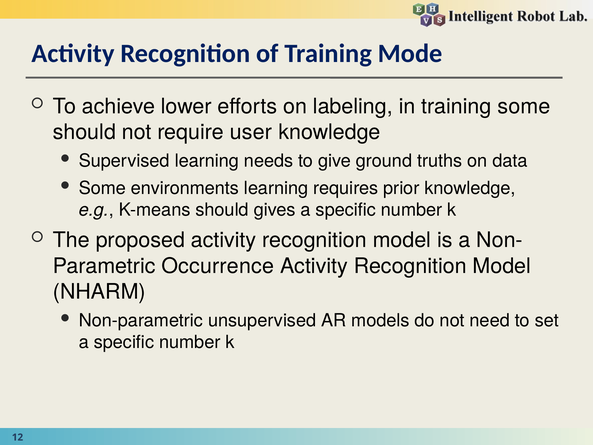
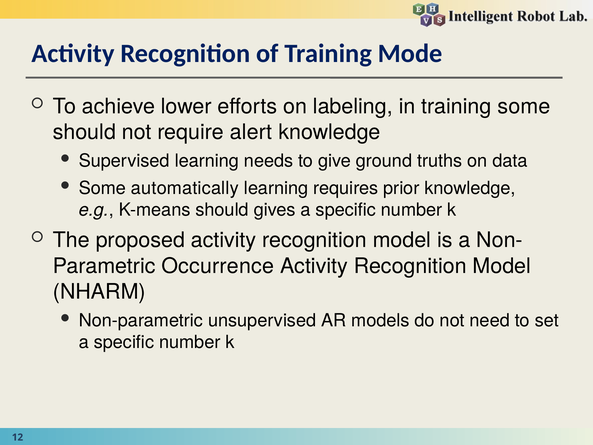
user: user -> alert (251, 132)
environments: environments -> automatically (185, 188)
